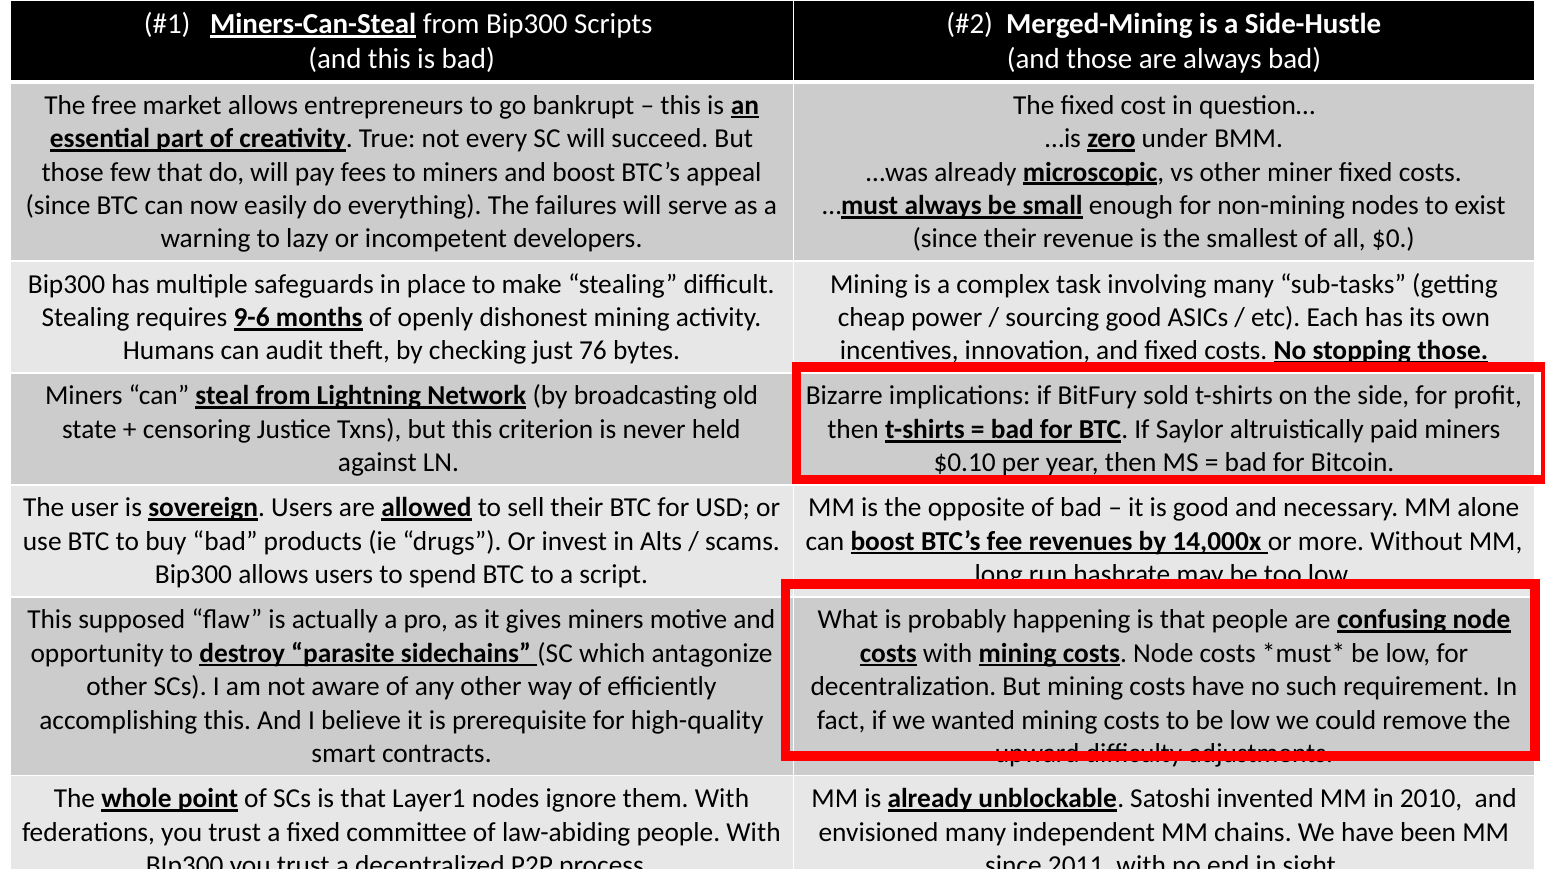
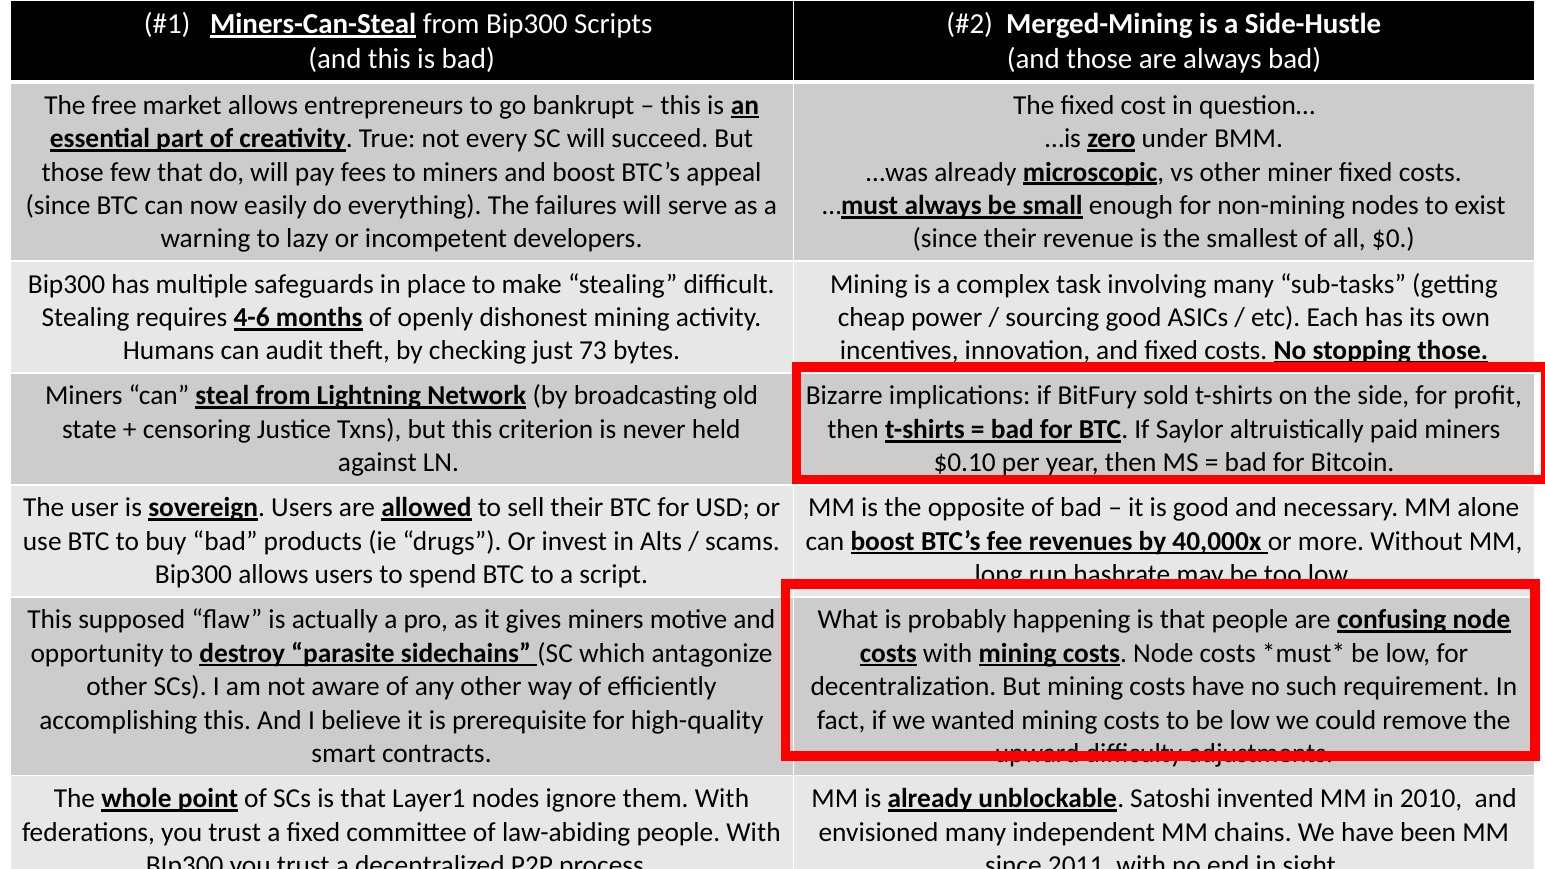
9-6: 9-6 -> 4-6 (252, 317)
76: 76 -> 73 (593, 351)
14,000x: 14,000x -> 40,000x (1217, 541)
